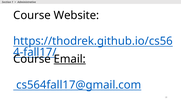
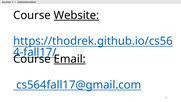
Website underline: none -> present (76, 15)
